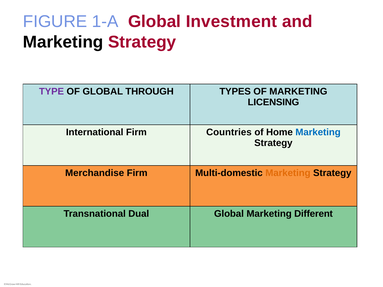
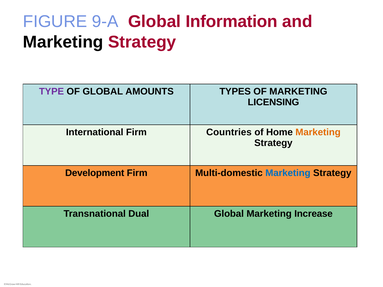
1-A: 1-A -> 9-A (105, 22)
Investment: Investment -> Information (232, 22)
THROUGH: THROUGH -> AMOUNTS (150, 91)
Marketing colour: blue -> orange (318, 132)
Merchandise: Merchandise -> Development (95, 173)
Marketing colour: orange -> blue (288, 173)
Different: Different -> Increase (314, 214)
